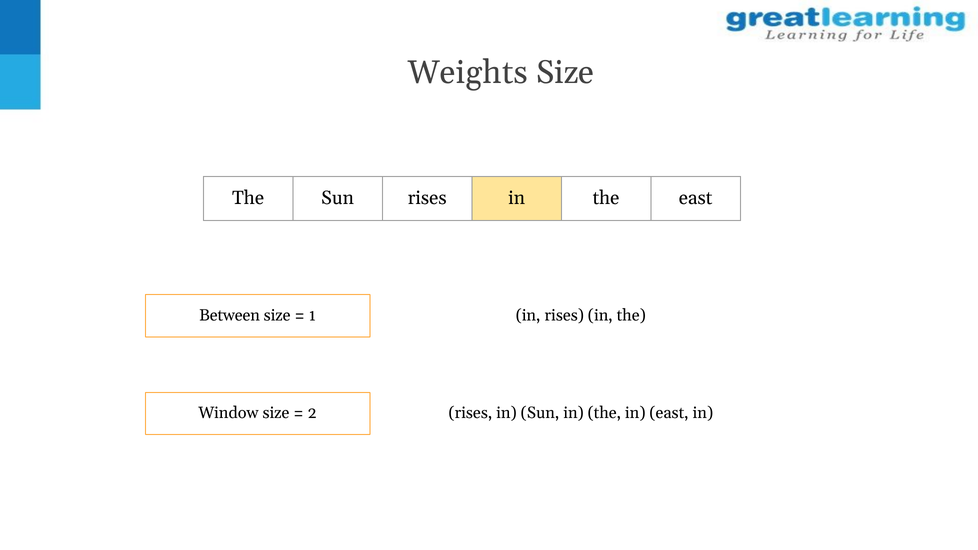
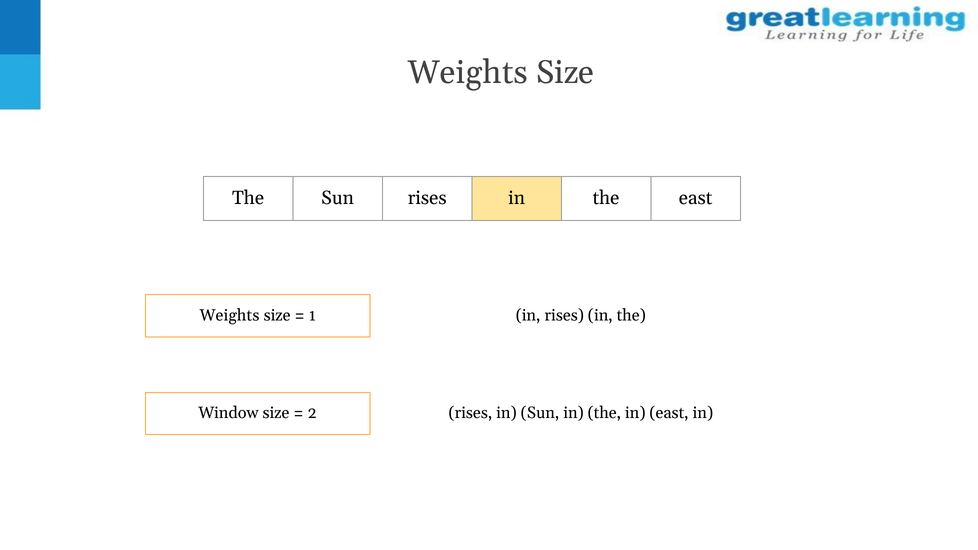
Between: Between -> Weights (229, 315)
